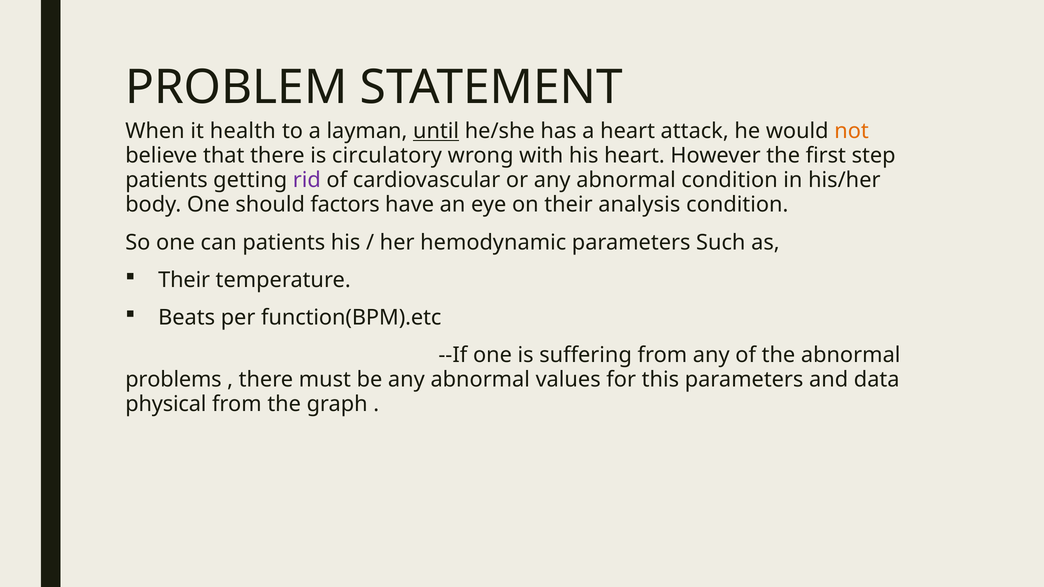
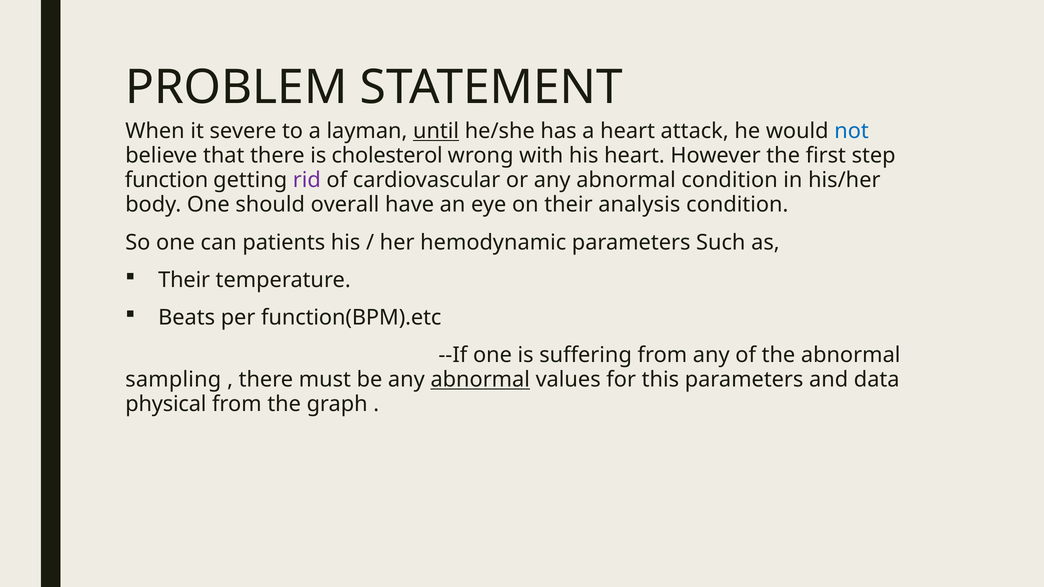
health: health -> severe (243, 131)
not colour: orange -> blue (852, 131)
circulatory: circulatory -> cholesterol (387, 156)
patients: patients -> function (167, 180)
factors: factors -> overall (345, 205)
problems: problems -> sampling (173, 380)
abnormal underline: none -> present (480, 380)
